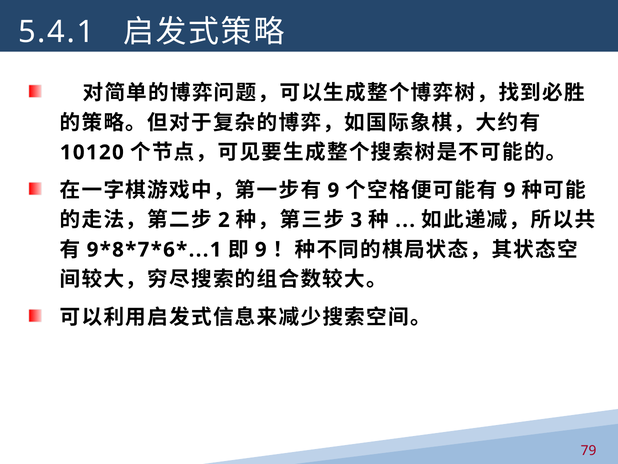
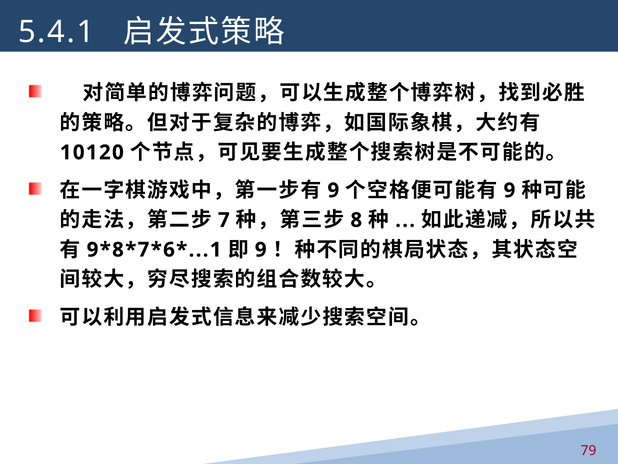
2: 2 -> 7 (224, 220)
3: 3 -> 8 (356, 220)
